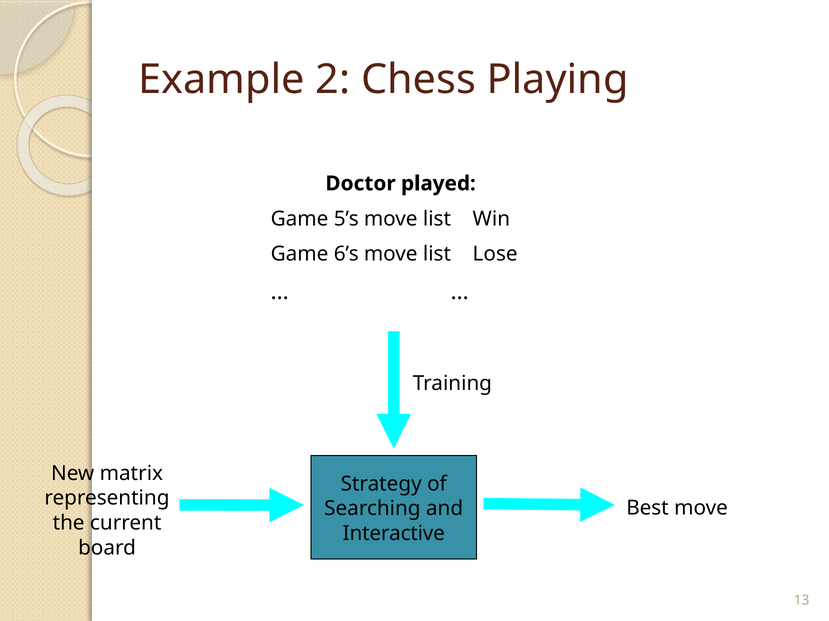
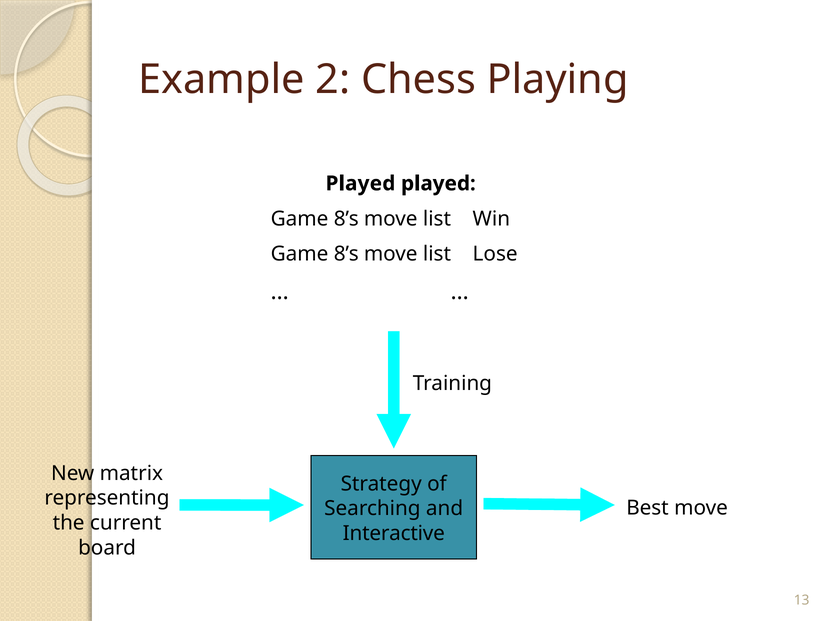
Doctor: Doctor -> Played (360, 184)
5’s: 5’s -> 8’s (346, 219)
6’s: 6’s -> 8’s (346, 254)
